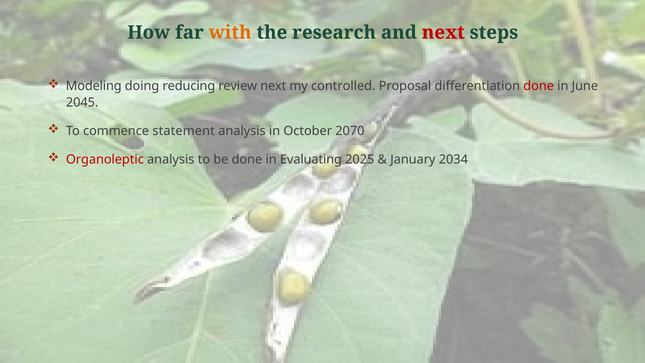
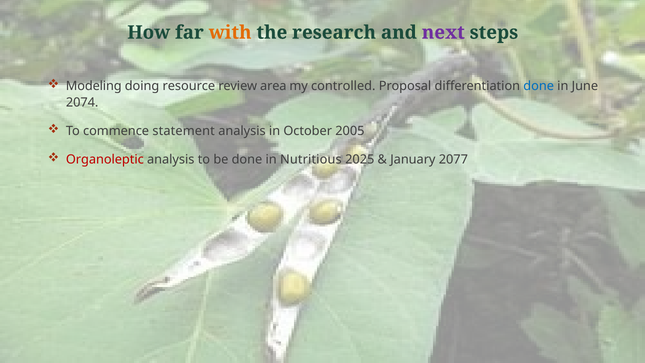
next colour: red -> purple (443, 32)
reducing: reducing -> resource (189, 86)
review next: next -> area (273, 86)
done colour: red -> blue (539, 86)
2045: 2045 -> 2074 (82, 102)
2070: 2070 -> 2005 (350, 131)
Evaluating: Evaluating -> Nutritious (311, 159)
2034: 2034 -> 2077 (453, 159)
